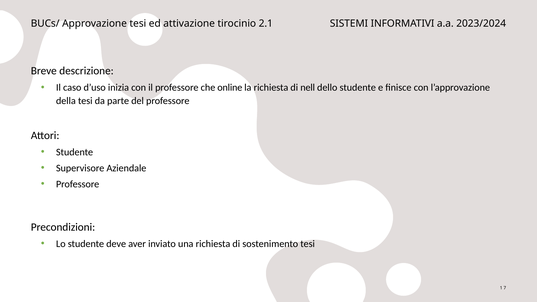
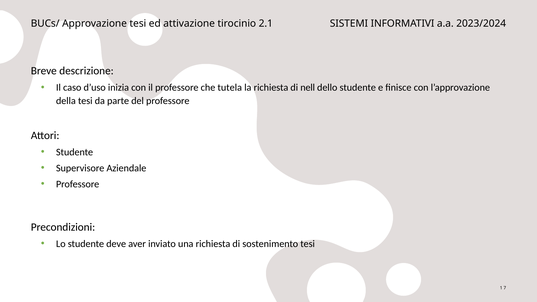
online: online -> tutela (230, 88)
